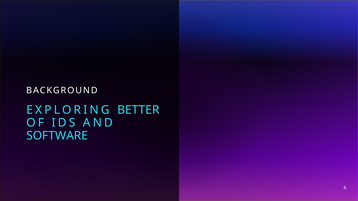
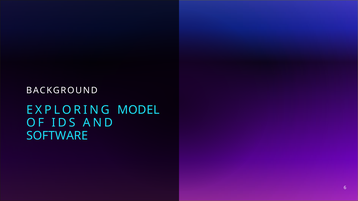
BETTER: BETTER -> MODEL (138, 110)
